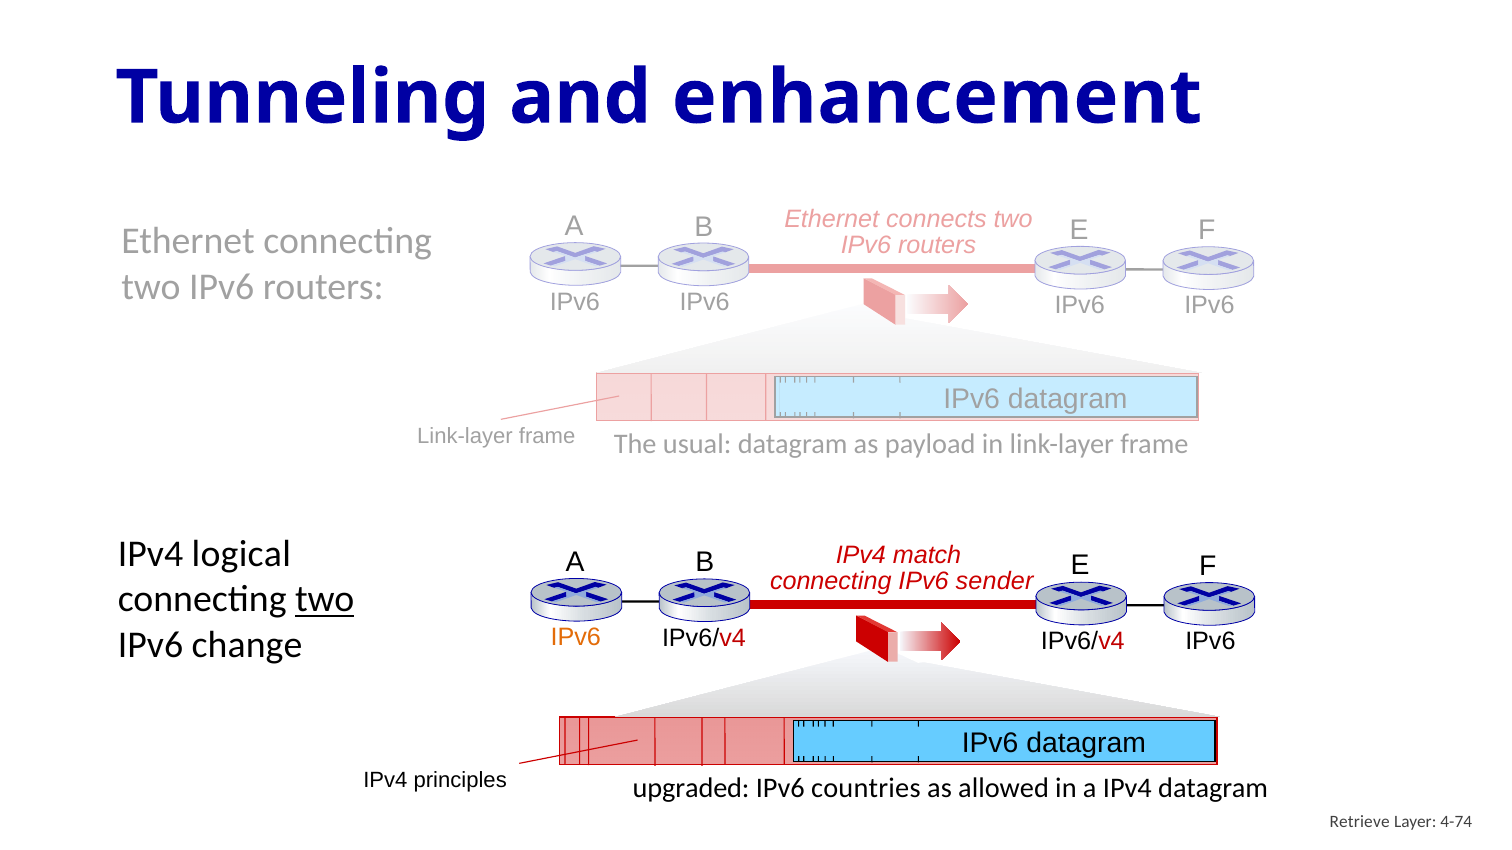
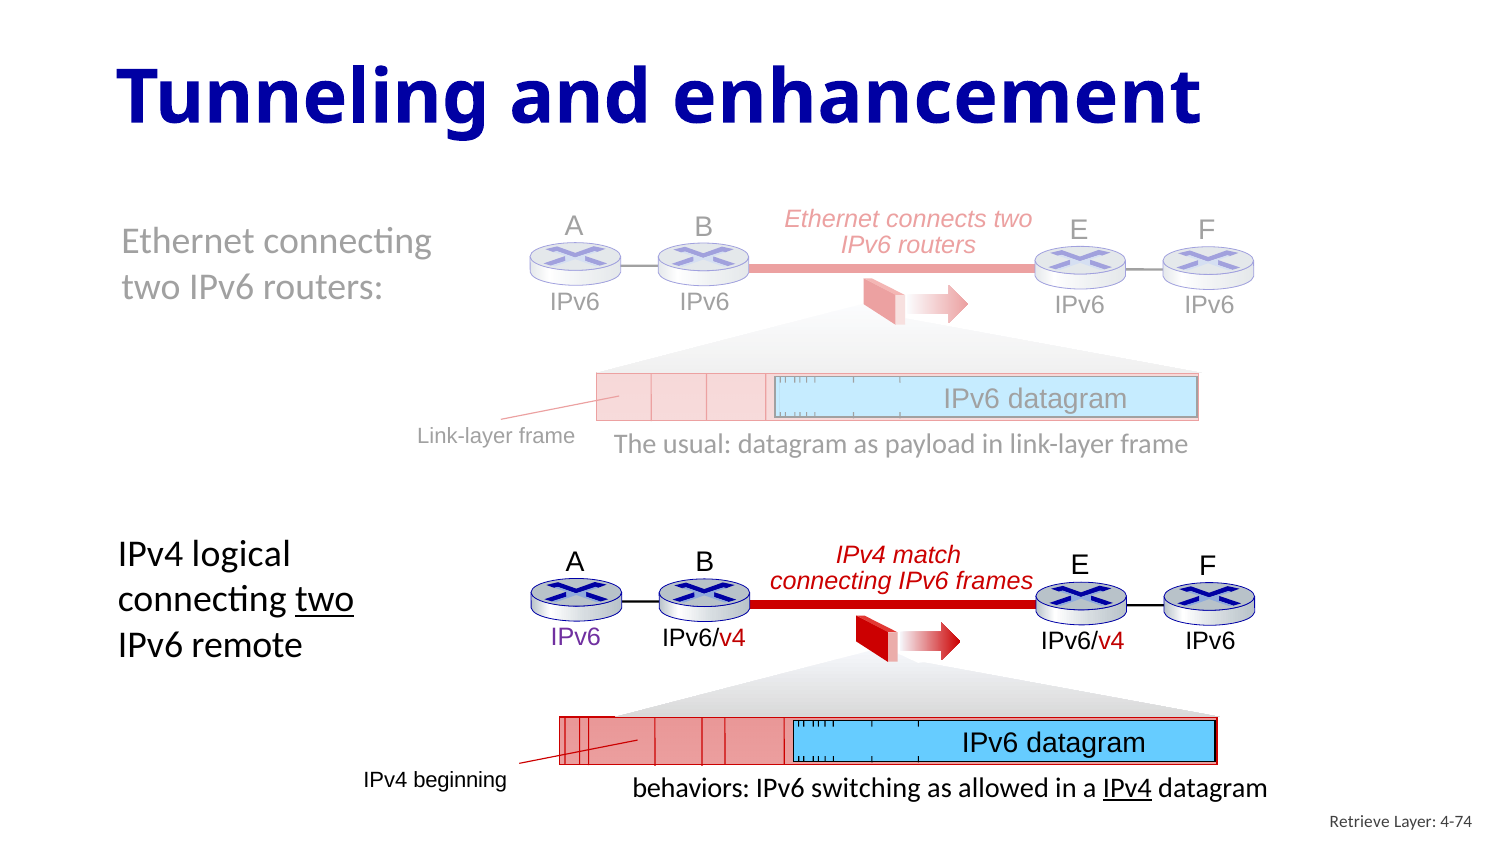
sender: sender -> frames (995, 581)
IPv6 colour: orange -> purple (576, 638)
change: change -> remote (247, 645)
principles: principles -> beginning (460, 781)
upgraded: upgraded -> behaviors (691, 788)
countries: countries -> switching (866, 788)
IPv4 underline: none -> present (1127, 788)
